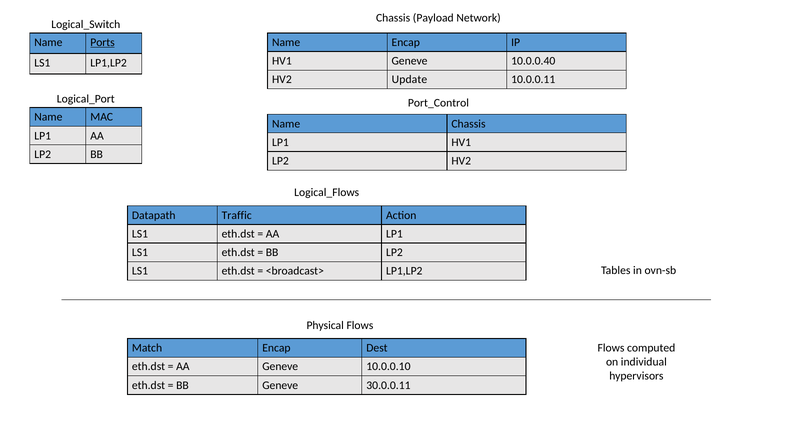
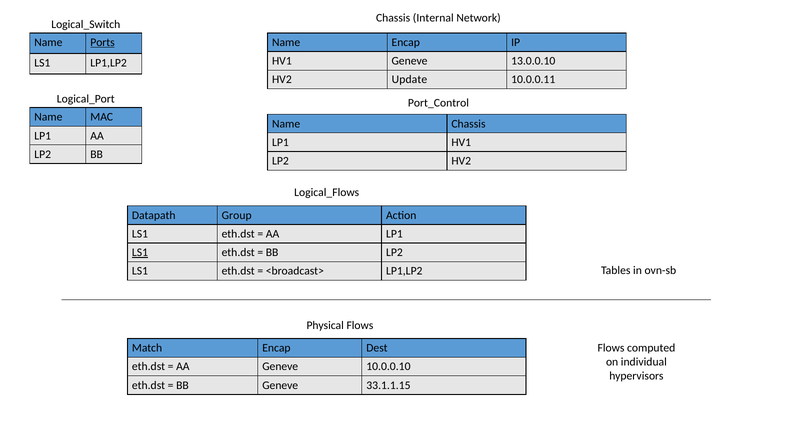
Payload: Payload -> Internal (433, 18)
10.0.0.40: 10.0.0.40 -> 13.0.0.10 (533, 61)
Traffic: Traffic -> Group (237, 215)
LS1 underline: none -> present (140, 253)
30.0.0.11: 30.0.0.11 -> 33.1.1.15 (388, 385)
